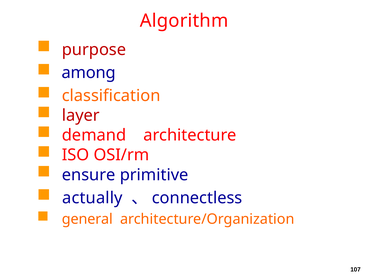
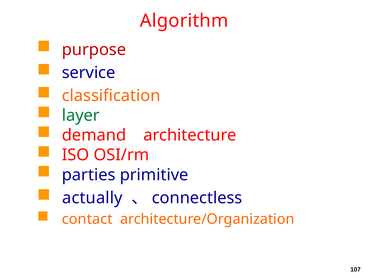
among: among -> service (89, 73)
layer colour: red -> green (81, 115)
ensure: ensure -> parties (89, 175)
general: general -> contact (87, 219)
